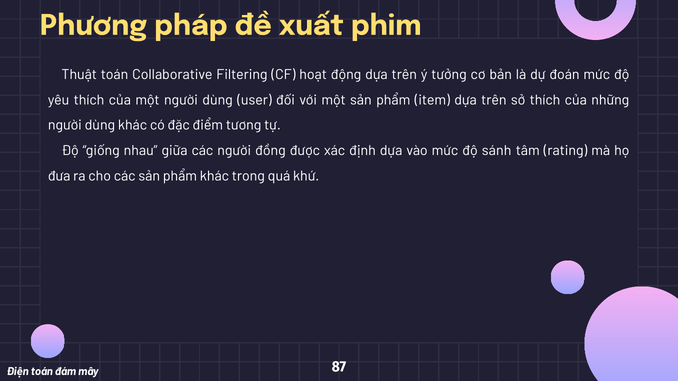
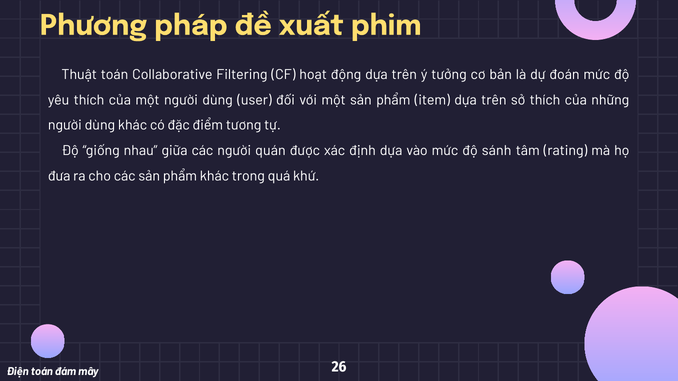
đồng: đồng -> quán (270, 151)
87: 87 -> 26 (339, 367)
